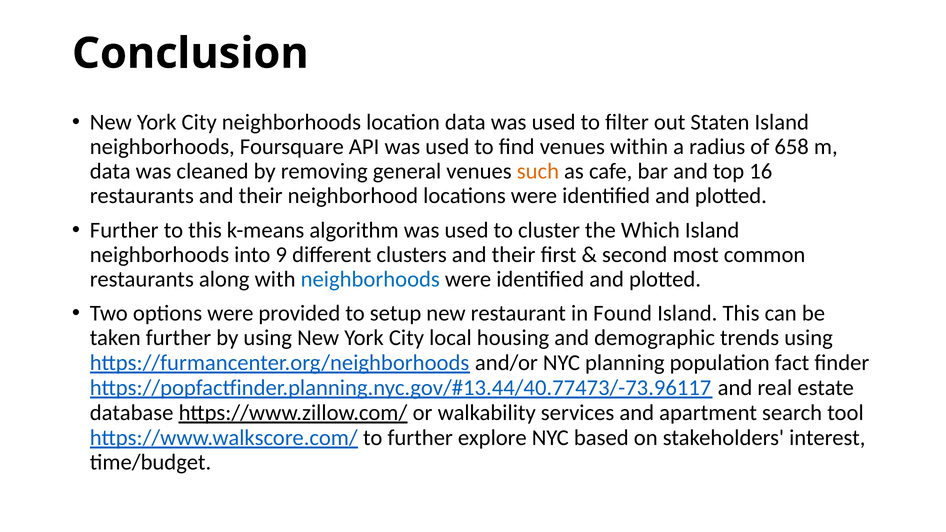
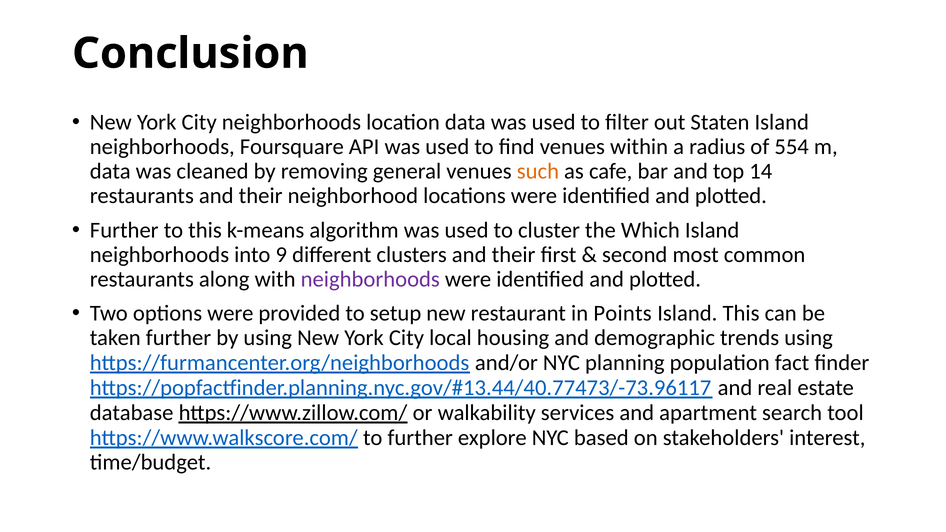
658: 658 -> 554 (792, 147)
16: 16 -> 14 (761, 171)
neighborhoods colour: blue -> purple (370, 279)
Found: Found -> Points (623, 313)
